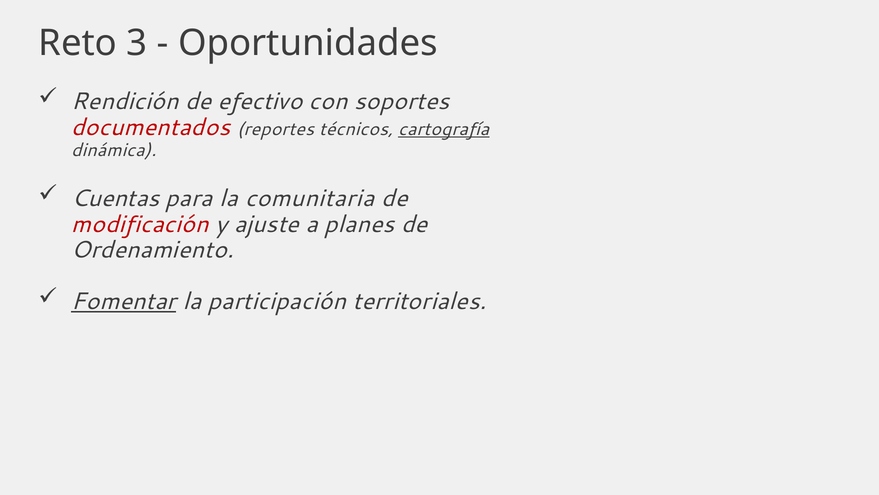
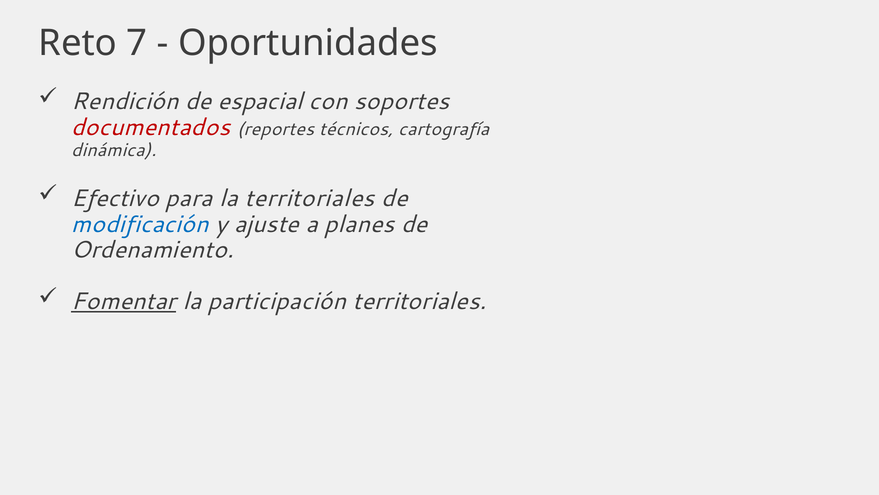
3: 3 -> 7 (137, 43)
efectivo: efectivo -> espacial (260, 101)
cartografía underline: present -> none (444, 129)
Cuentas: Cuentas -> Efectivo (115, 198)
la comunitaria: comunitaria -> territoriales (310, 198)
modificación colour: red -> blue (140, 224)
